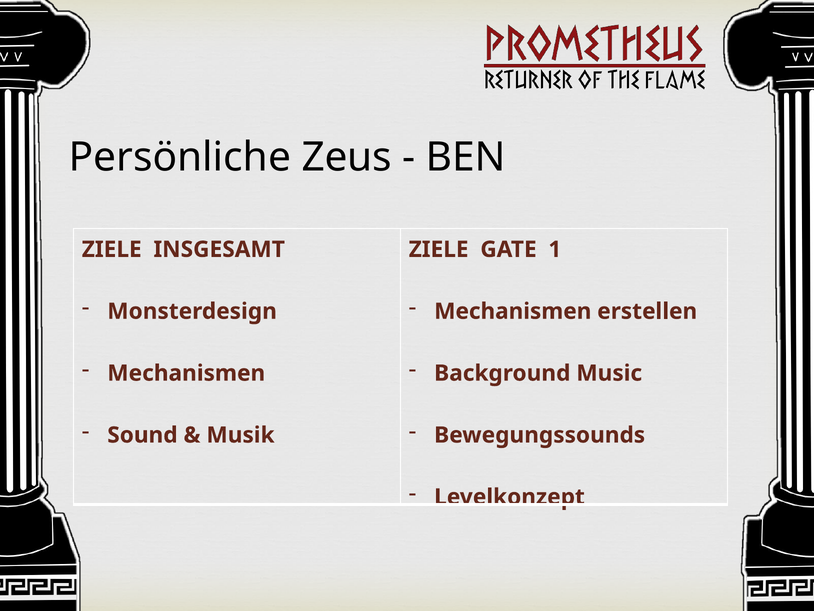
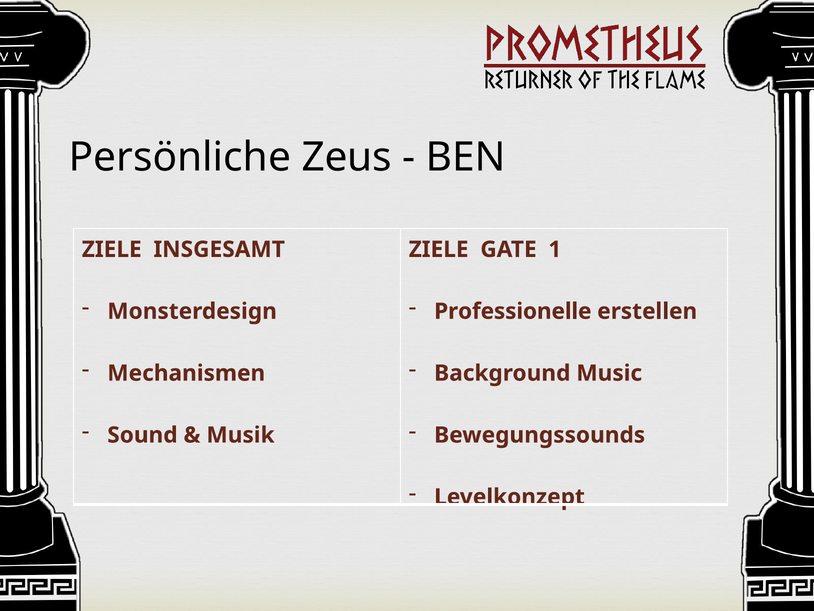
Mechanismen: Mechanismen -> Professionelle (513, 311)
